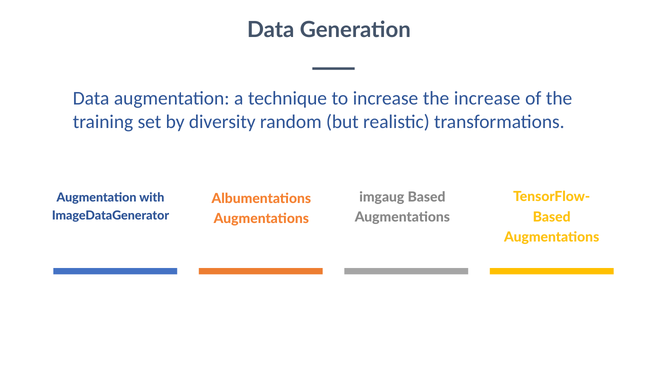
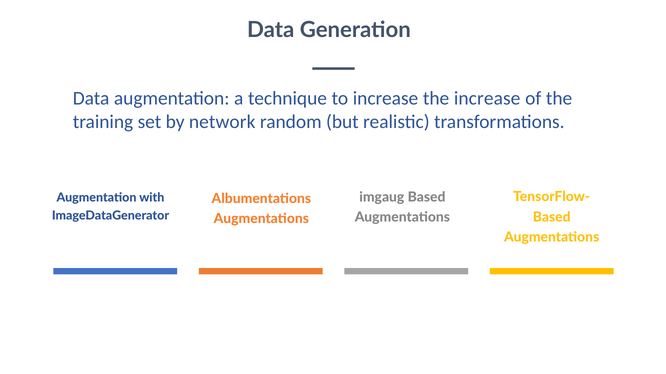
diversity: diversity -> network (222, 122)
